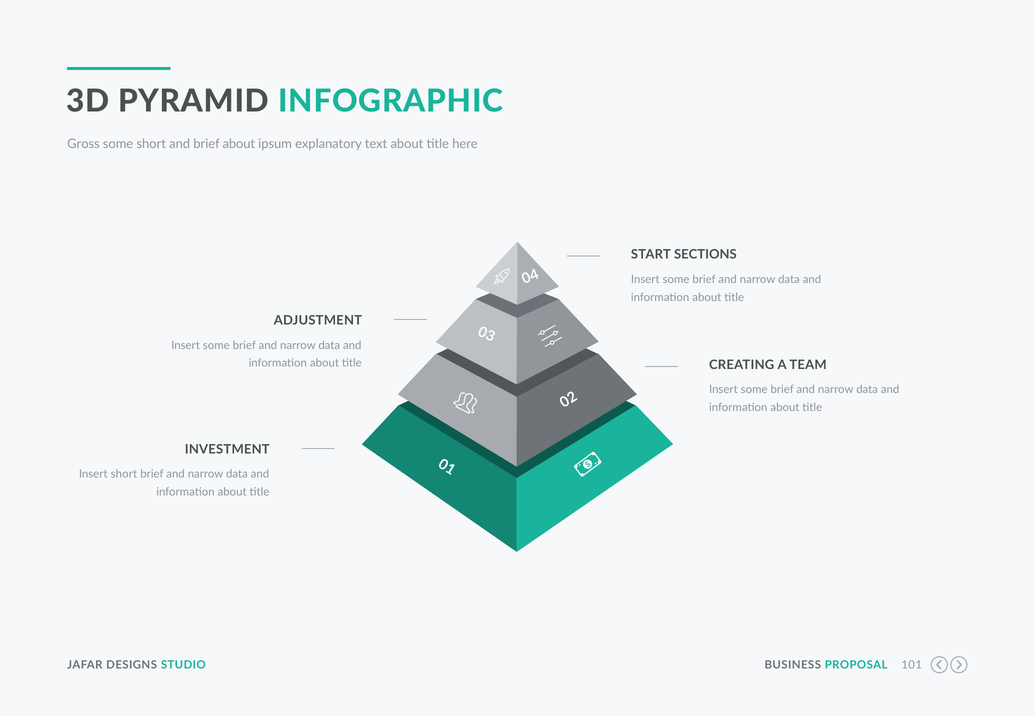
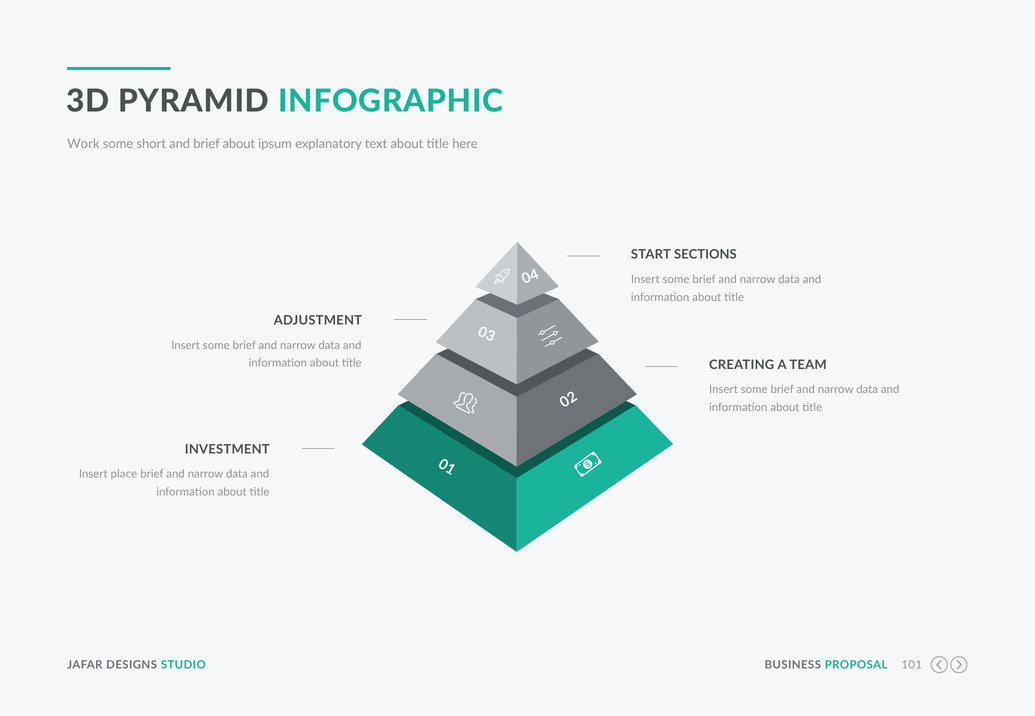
Gross: Gross -> Work (83, 144)
Insert short: short -> place (124, 474)
